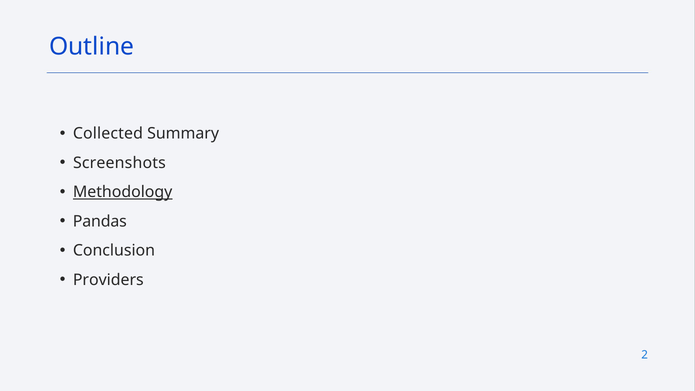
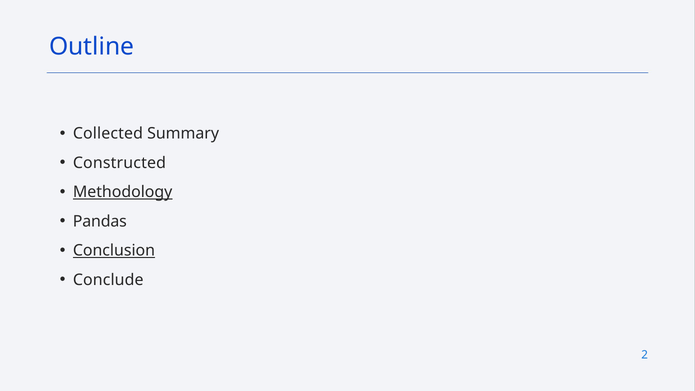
Screenshots: Screenshots -> Constructed (119, 163)
Conclusion underline: none -> present (114, 251)
Providers: Providers -> Conclude (108, 280)
